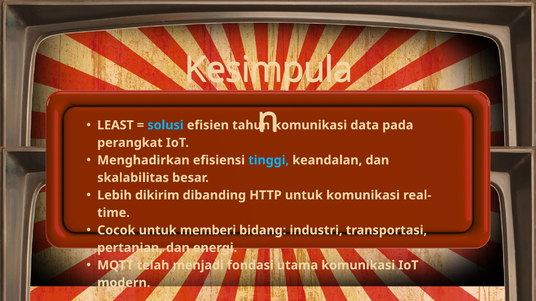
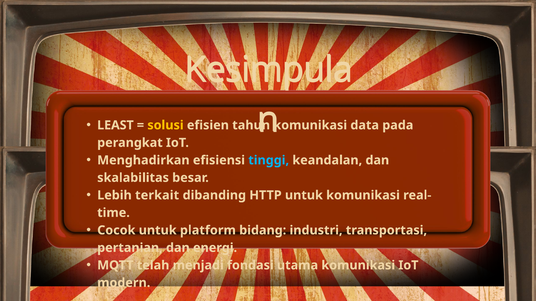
solusi colour: light blue -> yellow (165, 125)
dikirim: dikirim -> terkait (157, 196)
memberi: memberi -> platform (208, 231)
